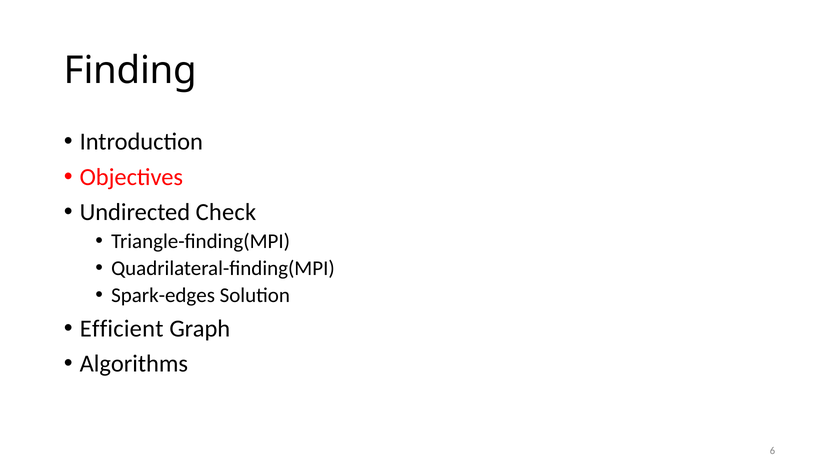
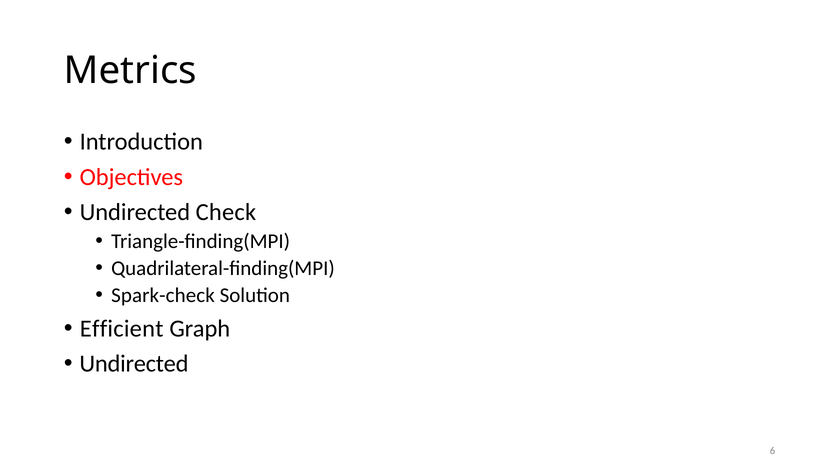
Finding: Finding -> Metrics (130, 70)
Spark-edges: Spark-edges -> Spark-check (163, 295)
Algorithms: Algorithms -> Undirected (134, 364)
